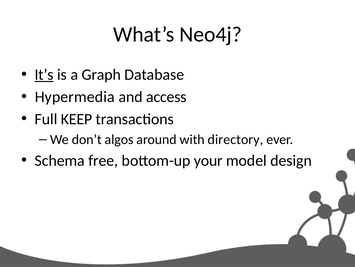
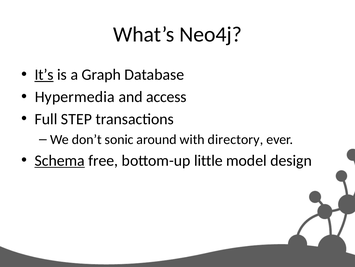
KEEP: KEEP -> STEP (76, 119)
algos: algos -> sonic (119, 139)
Schema underline: none -> present (60, 160)
your: your -> little (208, 160)
